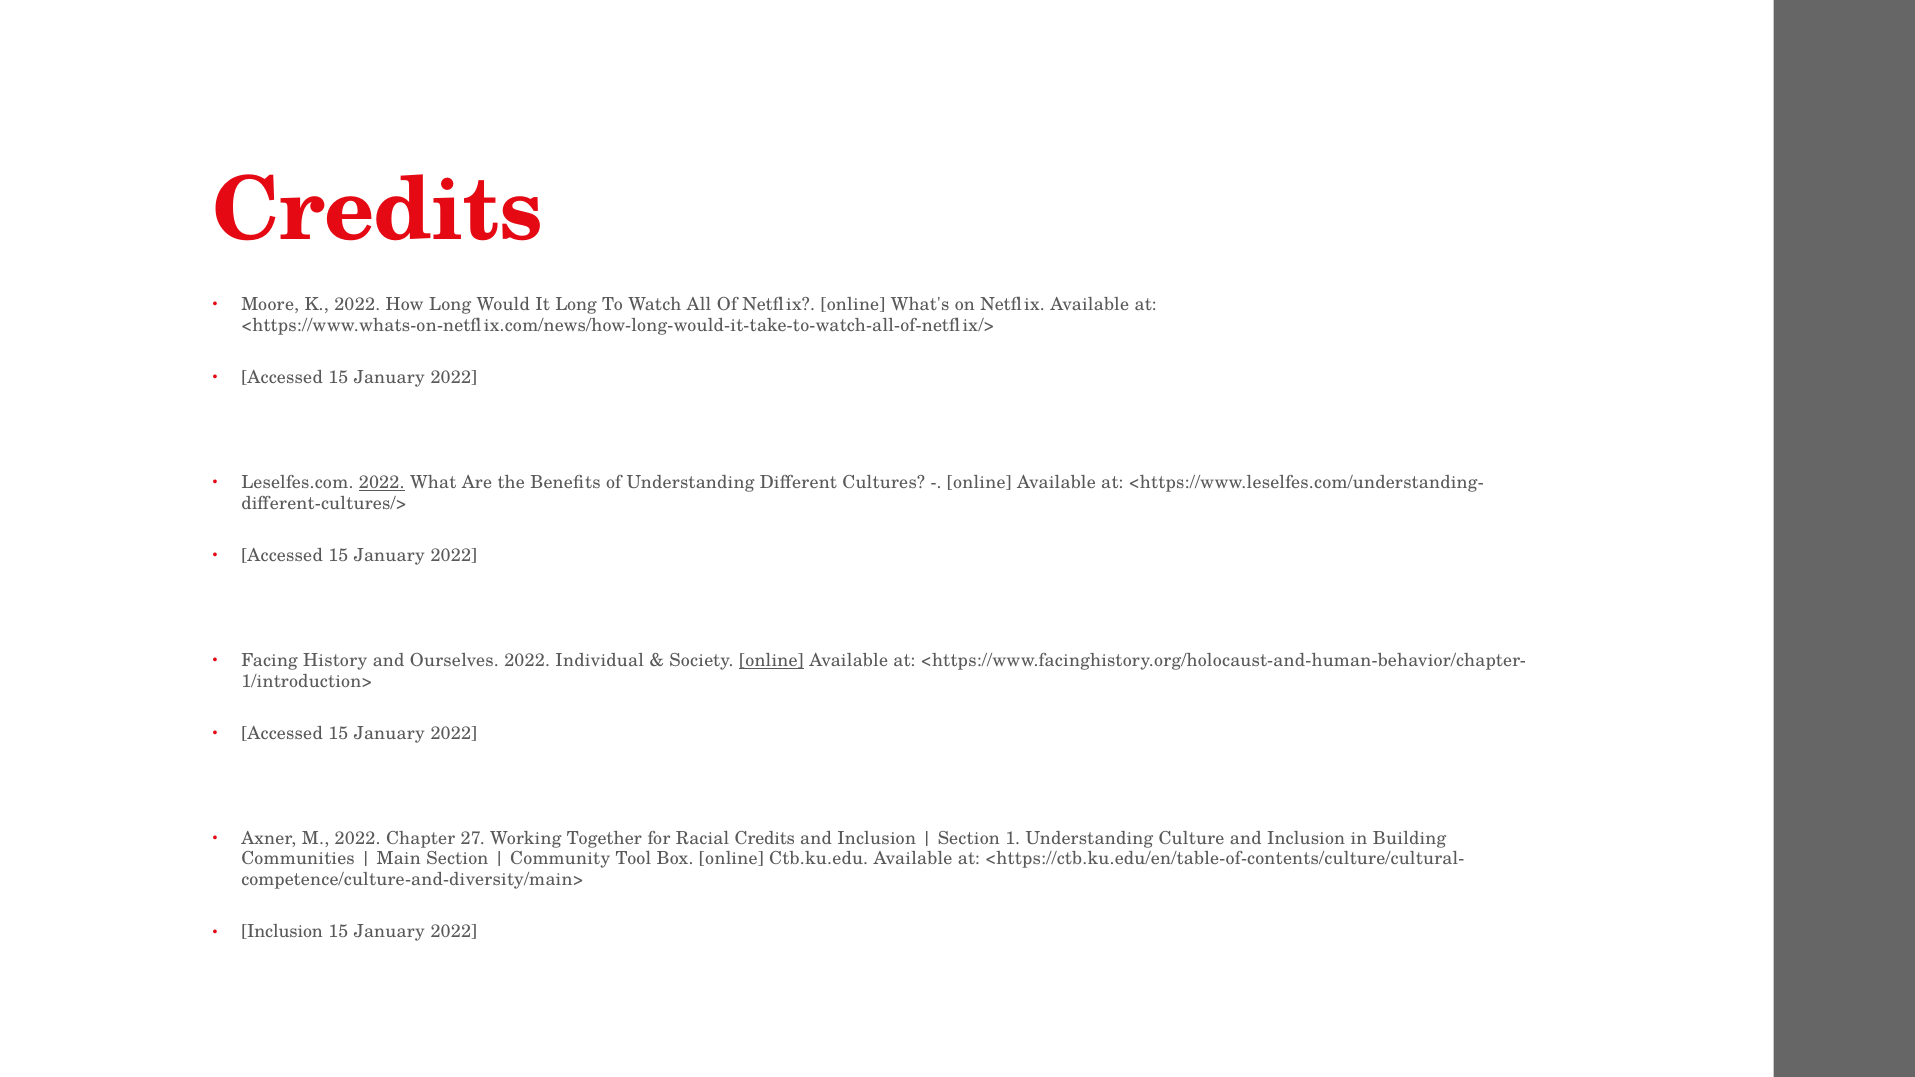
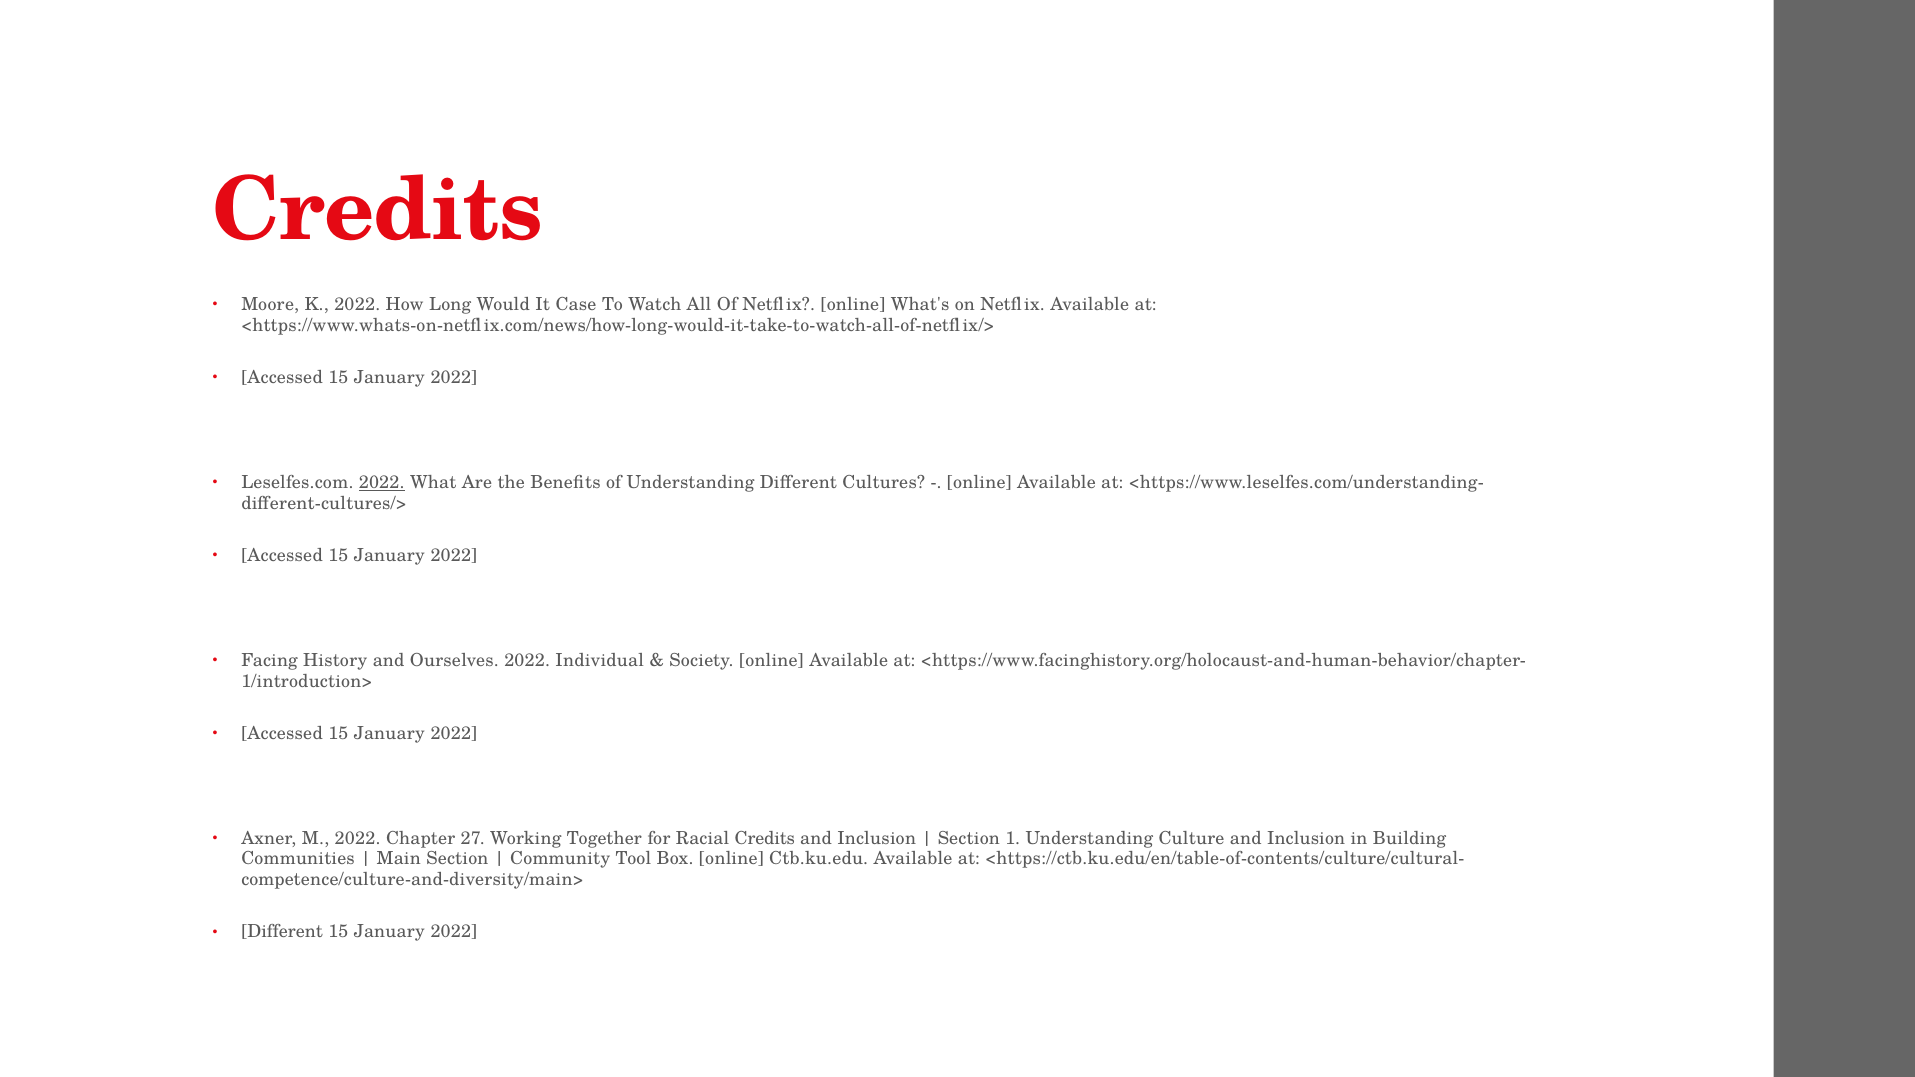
It Long: Long -> Case (576, 305)
online underline: present -> none (771, 661)
Inclusion: Inclusion -> Different (282, 932)
